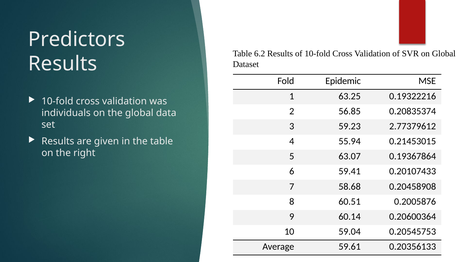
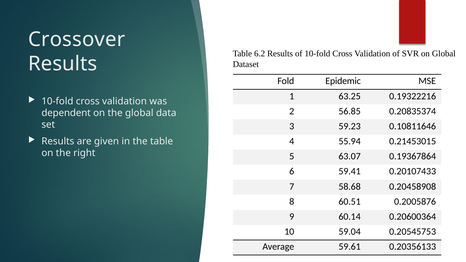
Predictors: Predictors -> Crossover (77, 39)
individuals: individuals -> dependent (66, 113)
2.77379612: 2.77379612 -> 0.10811646 (413, 126)
